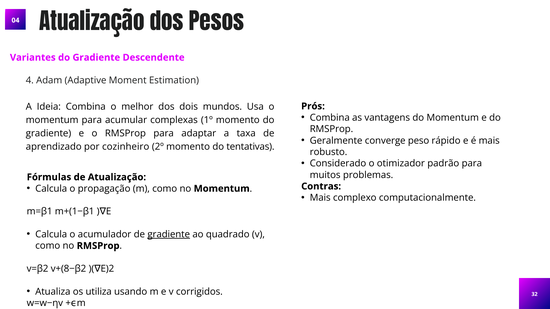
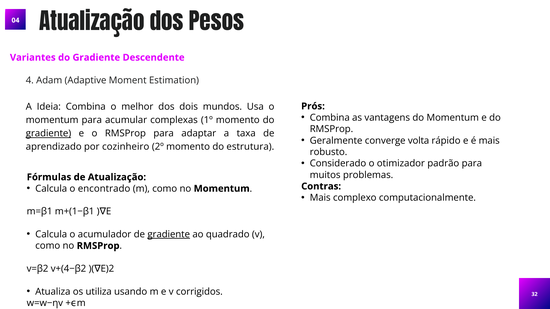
gradiente underline: none -> present (48, 134)
peso: peso -> volta (419, 141)
tentativas: tentativas -> estrutura (250, 147)
propagação: propagação -> encontrado (104, 189)
v+(8−β2: v+(8−β2 -> v+(4−β2 (68, 269)
